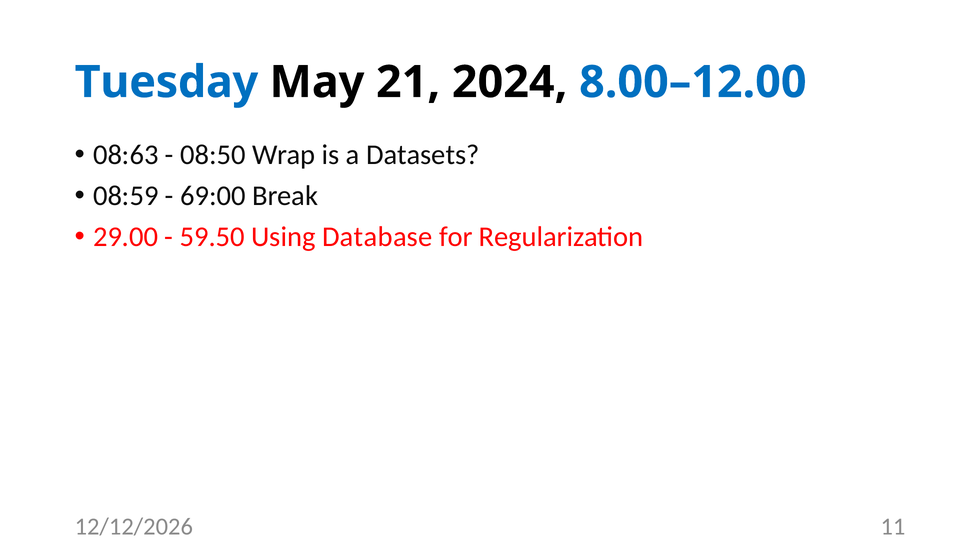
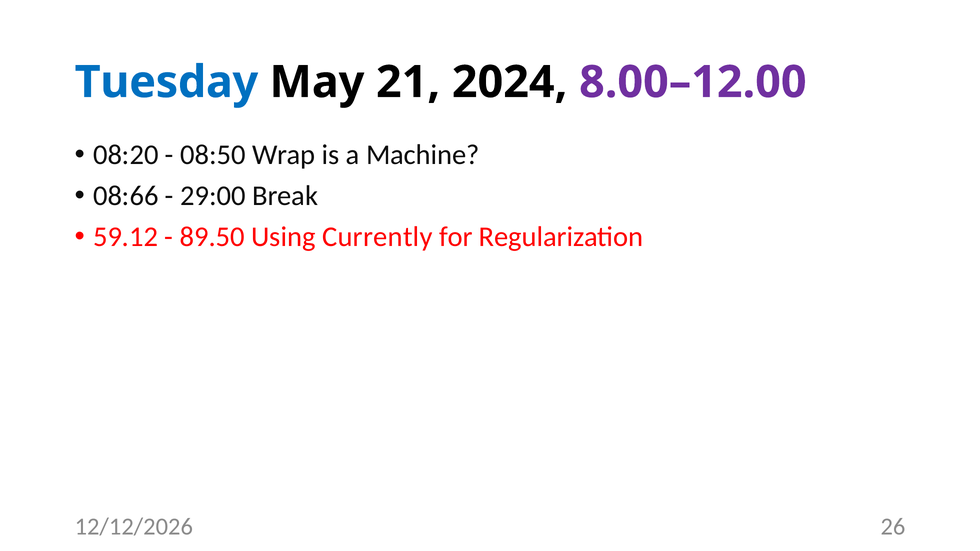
8.00–12.00 colour: blue -> purple (693, 82)
08:63: 08:63 -> 08:20 (126, 155)
Datasets: Datasets -> Machine (423, 155)
08:59: 08:59 -> 08:66 (126, 196)
69:00: 69:00 -> 29:00 (213, 196)
29.00: 29.00 -> 59.12 (126, 237)
59.50: 59.50 -> 89.50 (212, 237)
Database: Database -> Currently (377, 237)
11: 11 -> 26 (893, 527)
